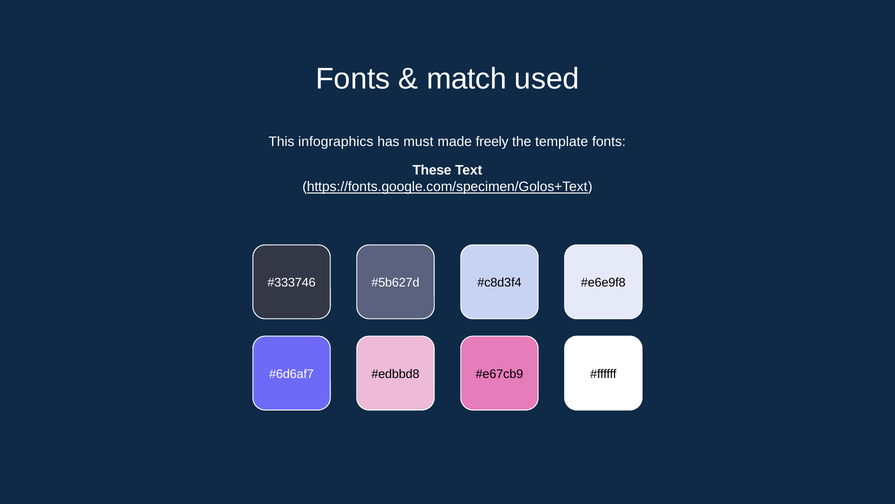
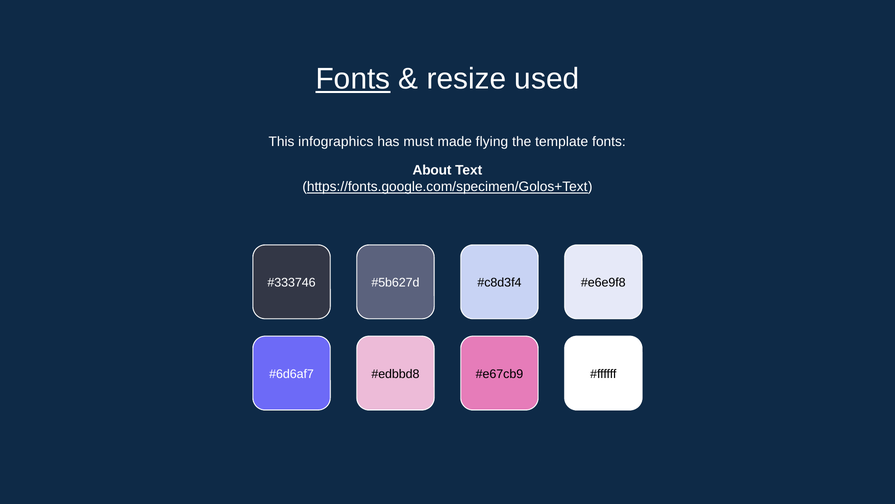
Fonts underline: none -> present (353, 79)
match: match -> resize (466, 79)
freely: freely -> flying (492, 141)
These: These -> About (432, 170)
